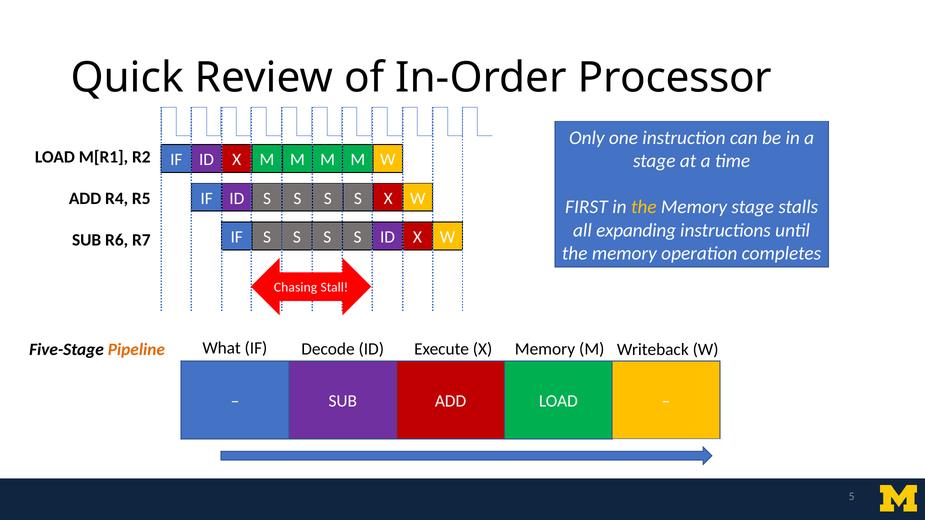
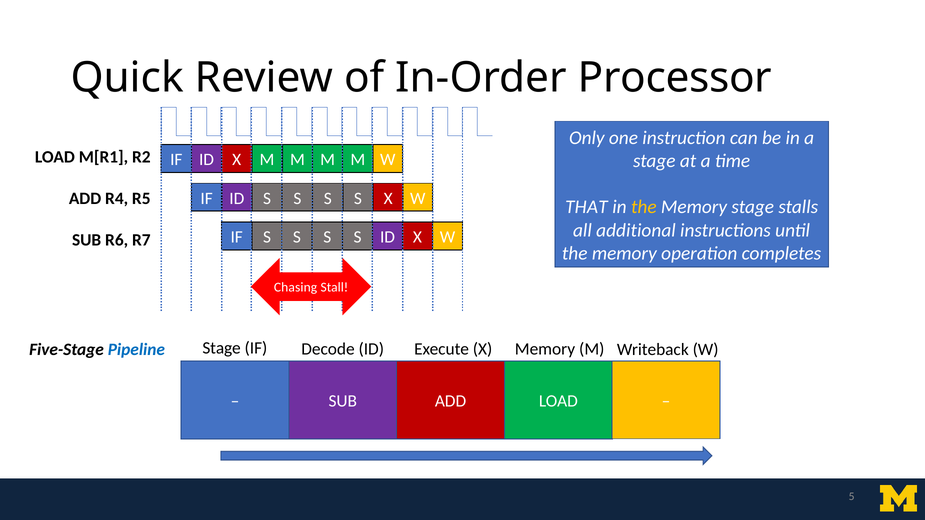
FIRST: FIRST -> THAT (586, 207)
expanding: expanding -> additional (636, 230)
What: What -> Stage (222, 348)
Pipeline colour: orange -> blue (136, 350)
